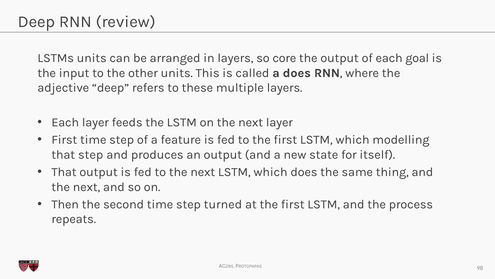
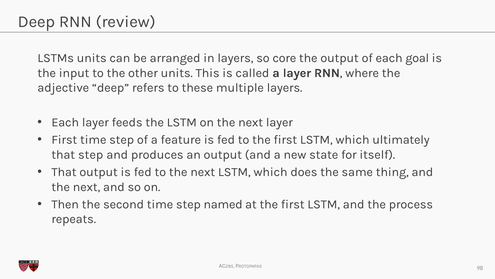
a does: does -> layer (297, 73)
modelling: modelling -> ultimately (401, 140)
turned: turned -> named (223, 204)
